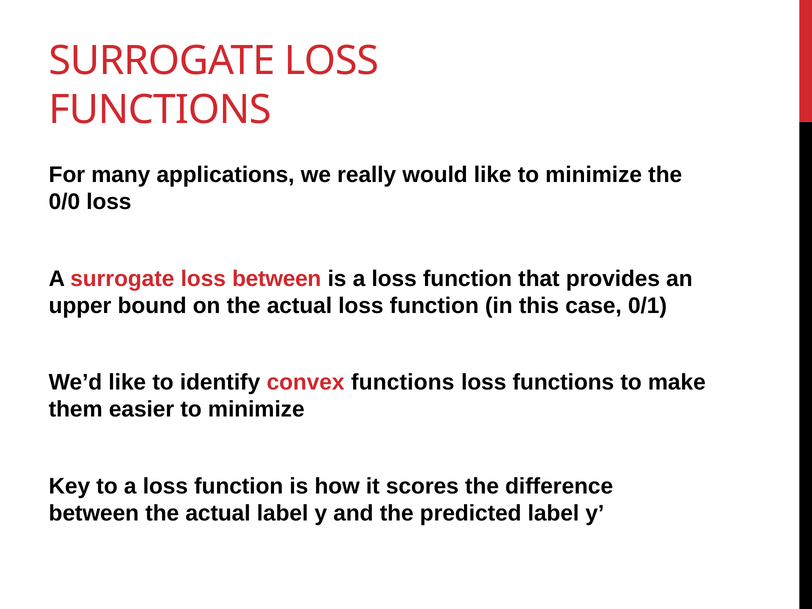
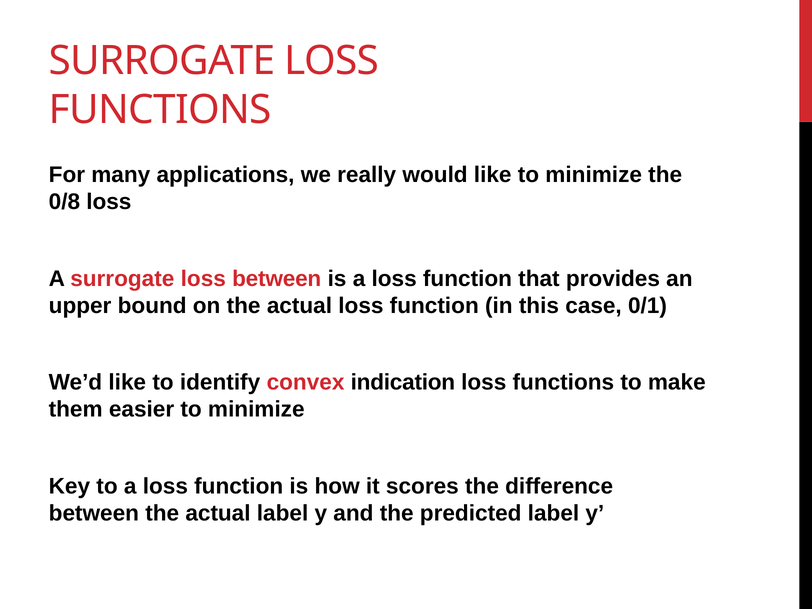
0/0: 0/0 -> 0/8 (64, 202)
convex functions: functions -> indication (403, 382)
